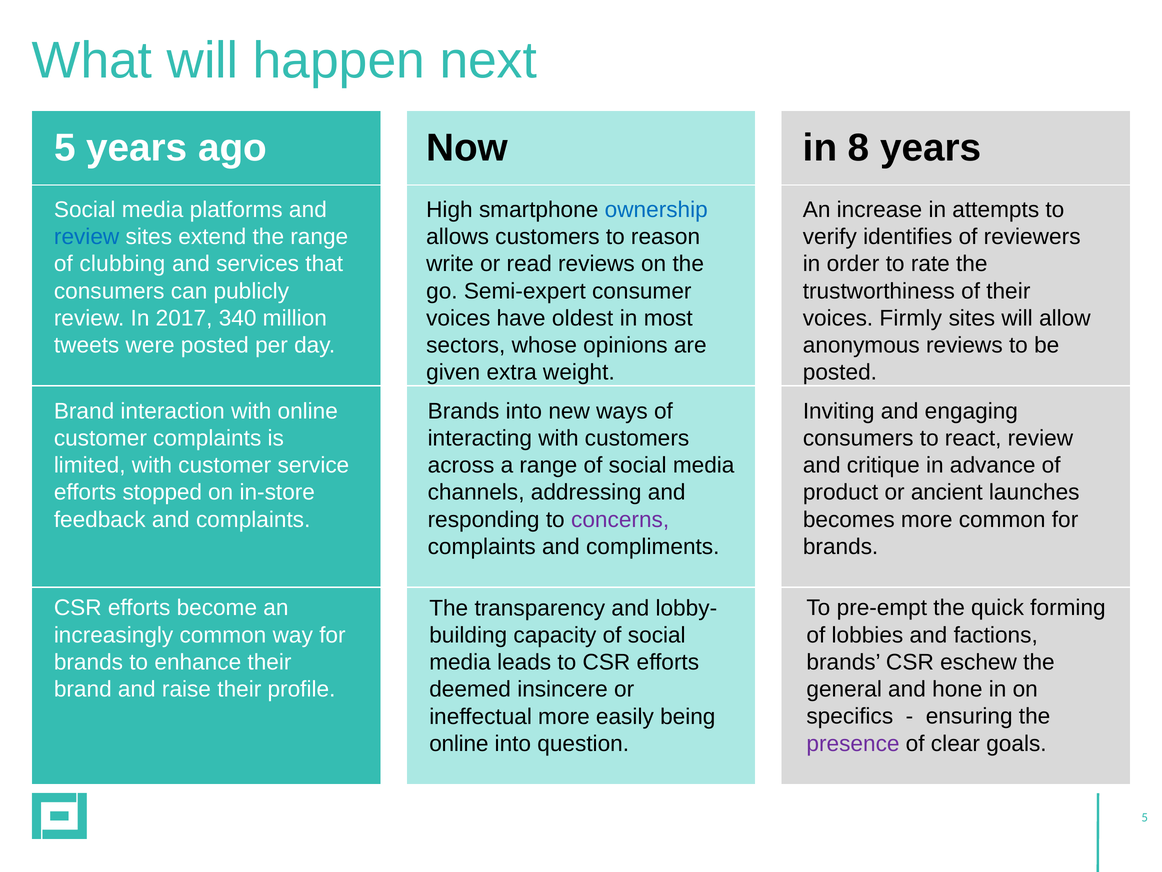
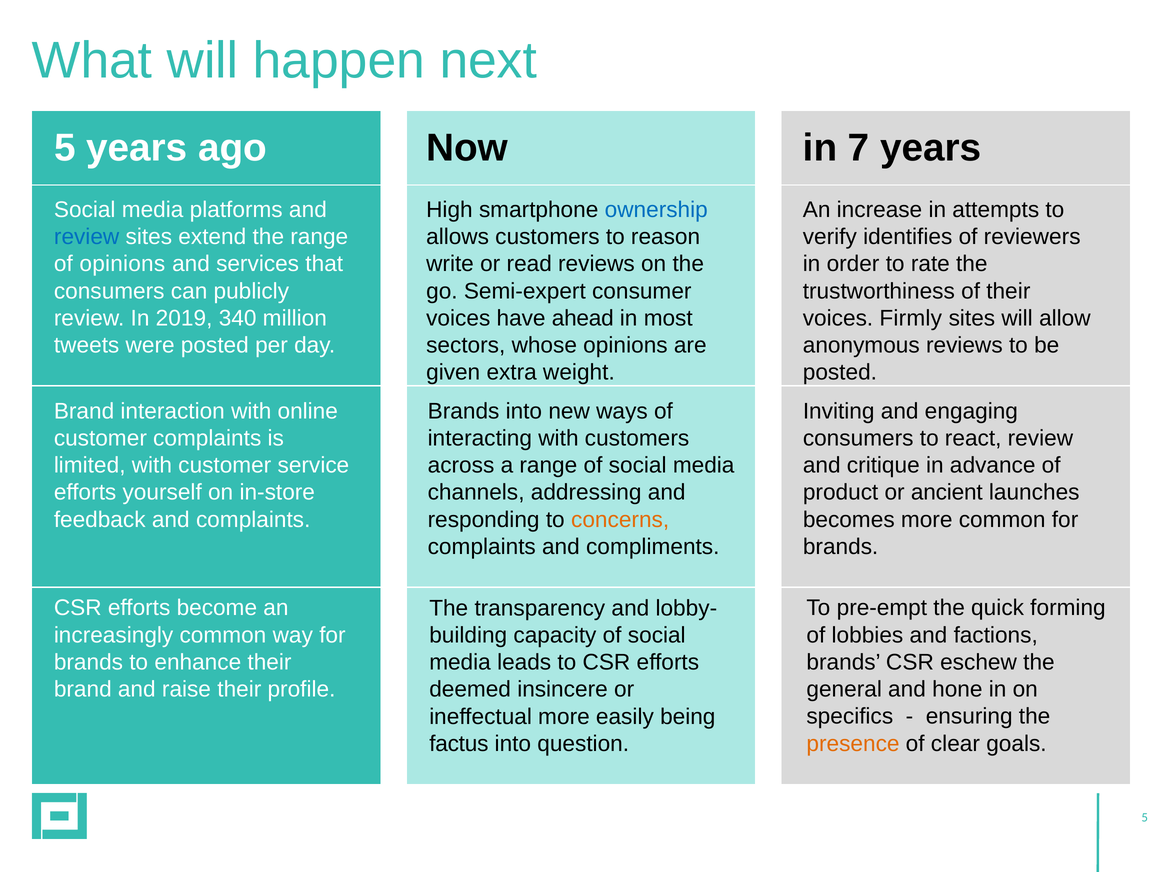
8: 8 -> 7 (859, 148)
of clubbing: clubbing -> opinions (122, 264)
2017: 2017 -> 2019 (184, 318)
oldest: oldest -> ahead (583, 318)
stopped: stopped -> yourself (162, 492)
concerns colour: purple -> orange (620, 519)
presence colour: purple -> orange (853, 743)
online: online -> factus (459, 743)
